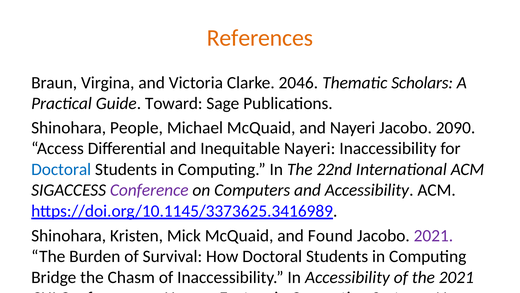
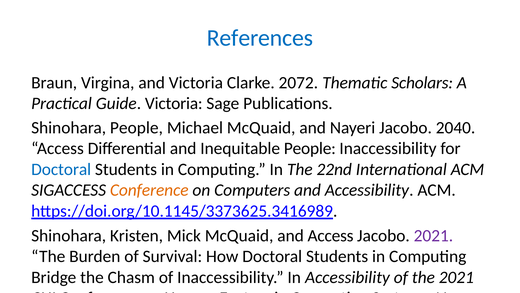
References colour: orange -> blue (260, 38)
2046: 2046 -> 2072 (298, 82)
Guide Toward: Toward -> Victoria (174, 103)
2090: 2090 -> 2040 (456, 128)
Inequitable Nayeri: Nayeri -> People (310, 148)
Conference colour: purple -> orange (149, 190)
and Found: Found -> Access (331, 235)
